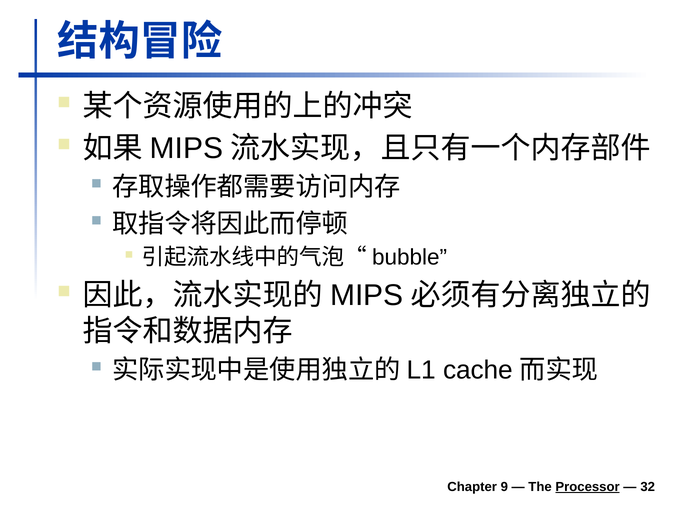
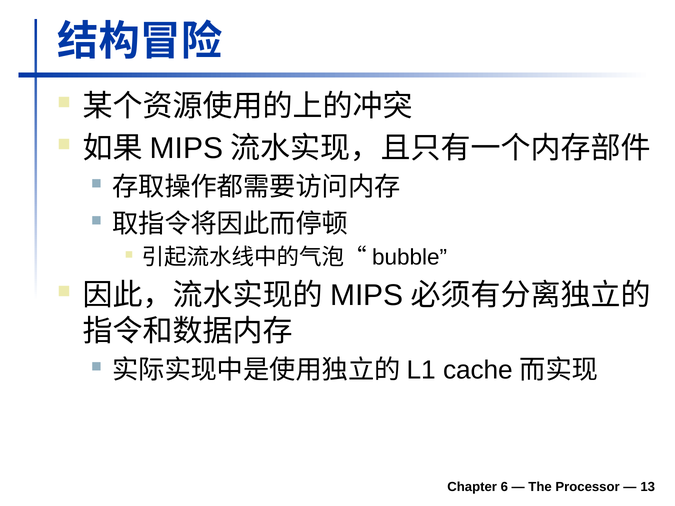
9: 9 -> 6 (504, 487)
Processor underline: present -> none (588, 487)
32: 32 -> 13 (648, 487)
